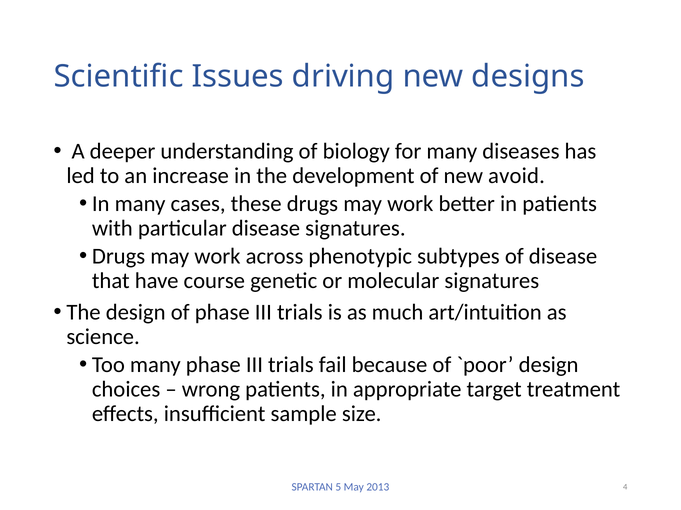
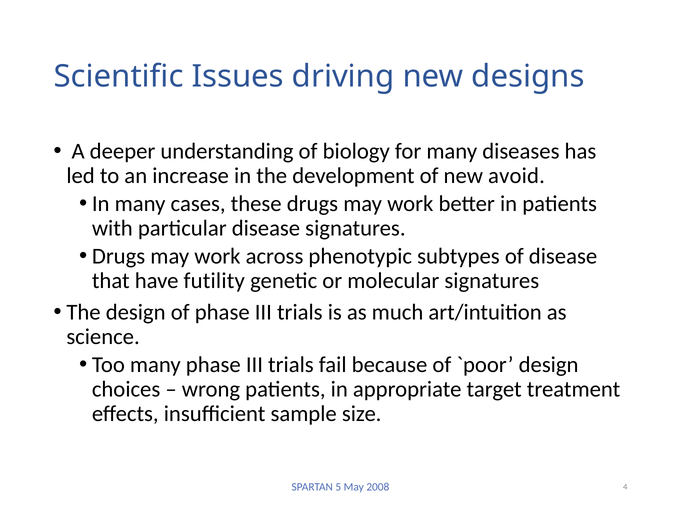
course: course -> futility (214, 281)
2013: 2013 -> 2008 (378, 488)
